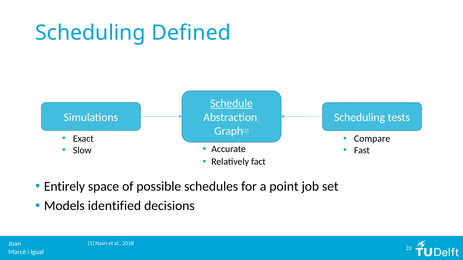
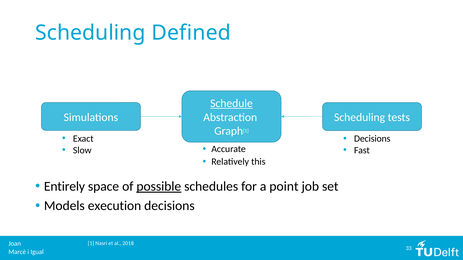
Compare: Compare -> Decisions (372, 139)
fact: fact -> this (258, 162)
possible underline: none -> present (159, 187)
identified: identified -> execution (114, 206)
